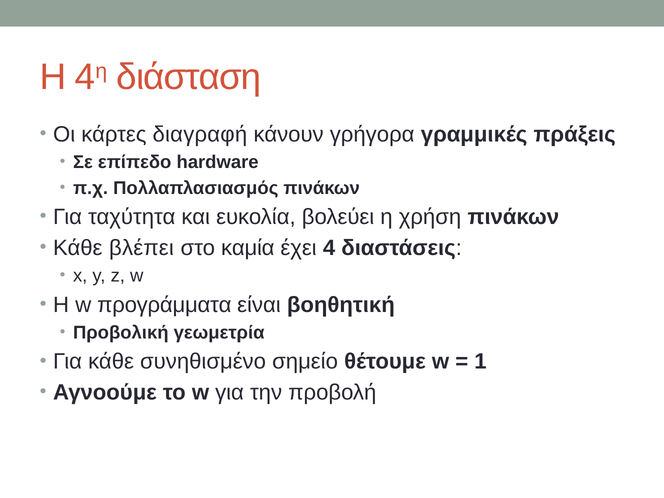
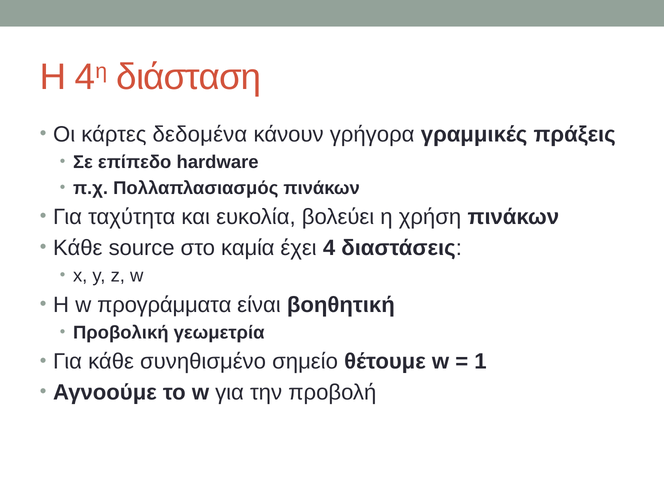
διαγραφή: διαγραφή -> δεδομένα (200, 134)
βλέπει: βλέπει -> source (142, 248)
